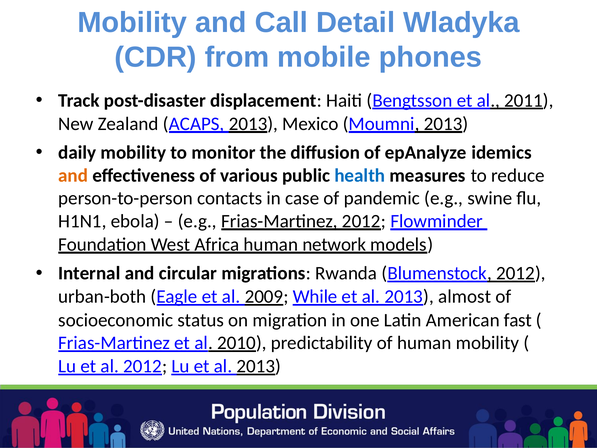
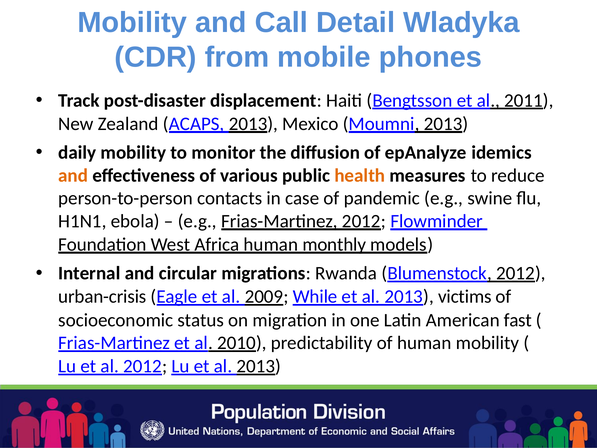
health colour: blue -> orange (360, 175)
network: network -> monthly (334, 244)
urban-both: urban-both -> urban-crisis (102, 296)
almost: almost -> victims (465, 296)
